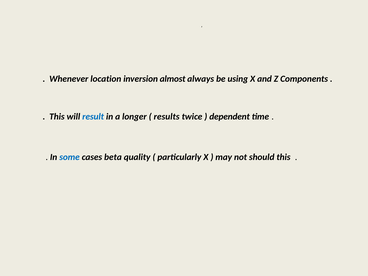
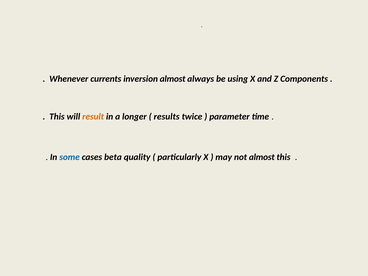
location: location -> currents (106, 79)
result colour: blue -> orange (93, 117)
dependent: dependent -> parameter (230, 117)
not should: should -> almost (262, 157)
